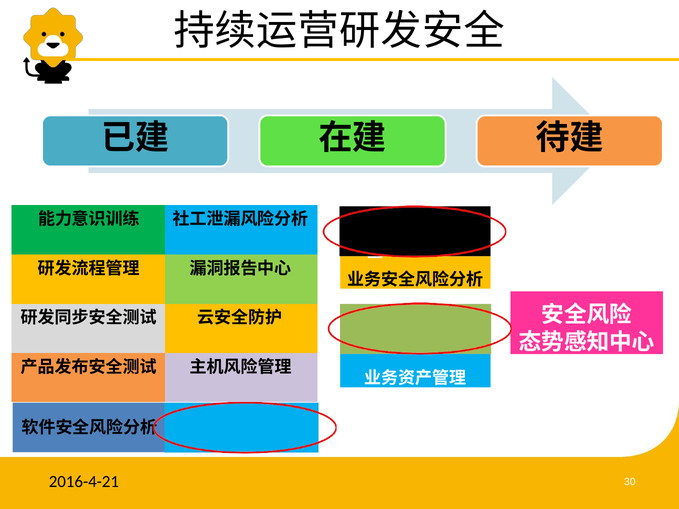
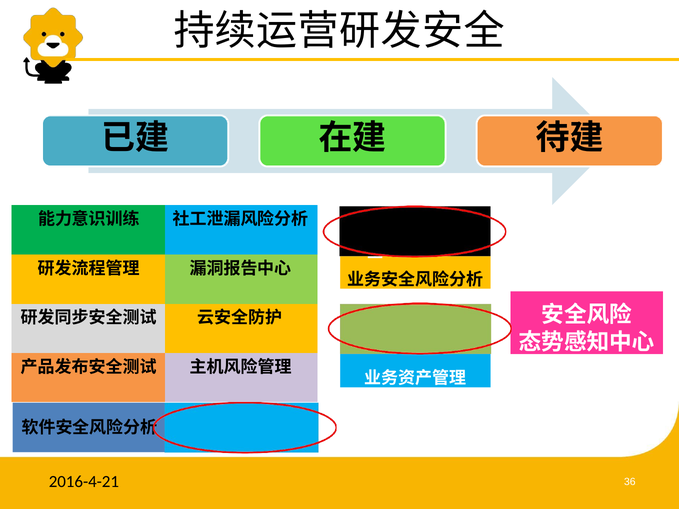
30: 30 -> 36 (630, 482)
